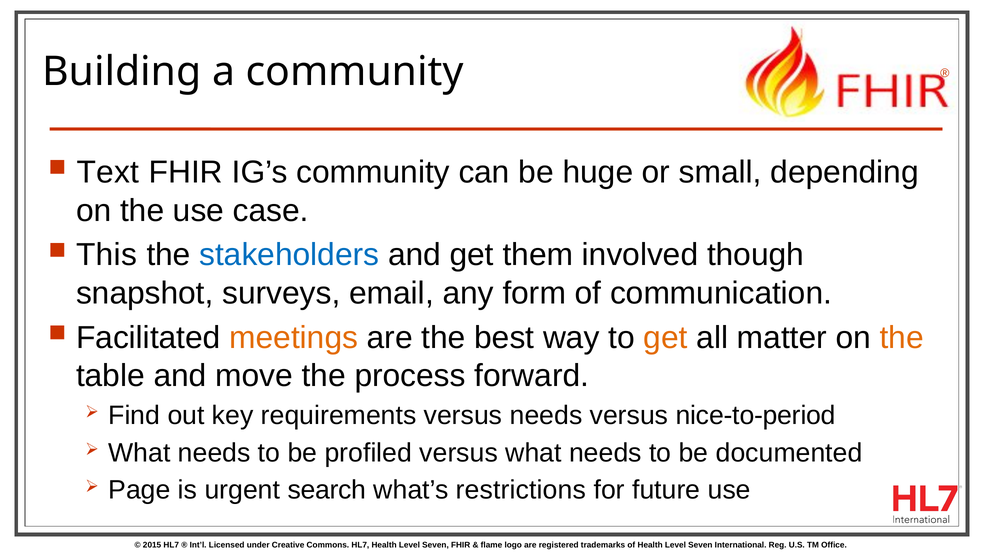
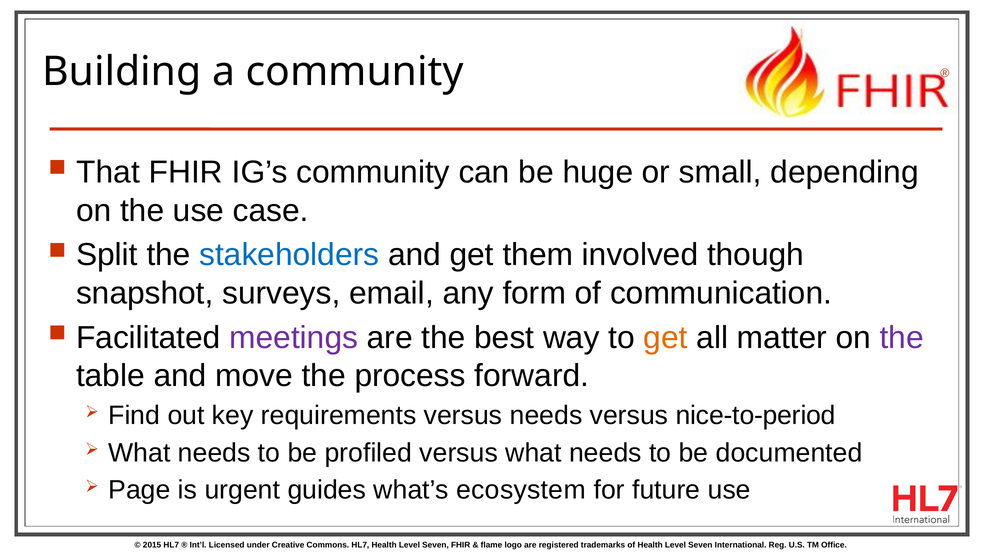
Text: Text -> That (108, 173)
This: This -> Split (107, 255)
meetings colour: orange -> purple (294, 338)
the colour: orange -> purple (902, 338)
search: search -> guides (327, 491)
restrictions: restrictions -> ecosystem (521, 491)
